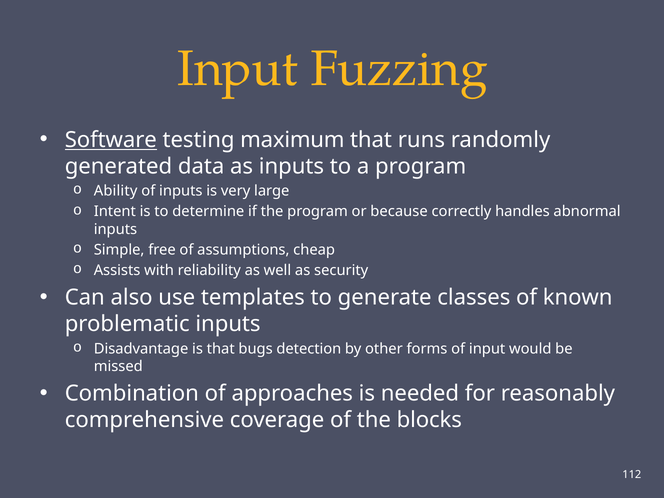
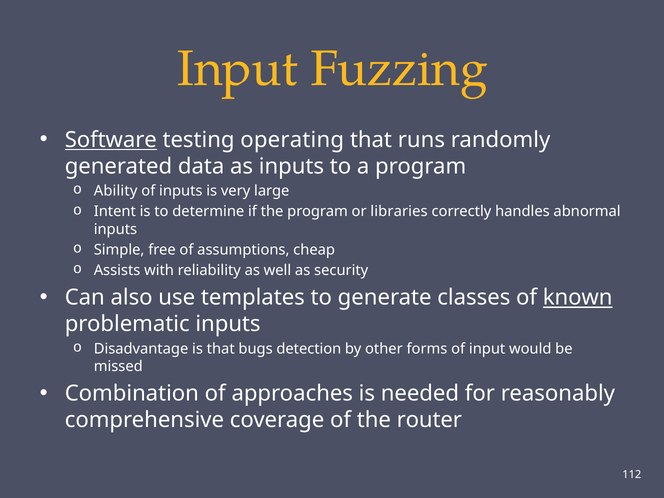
maximum: maximum -> operating (292, 140)
because: because -> libraries (399, 212)
known underline: none -> present (578, 298)
blocks: blocks -> router (429, 420)
